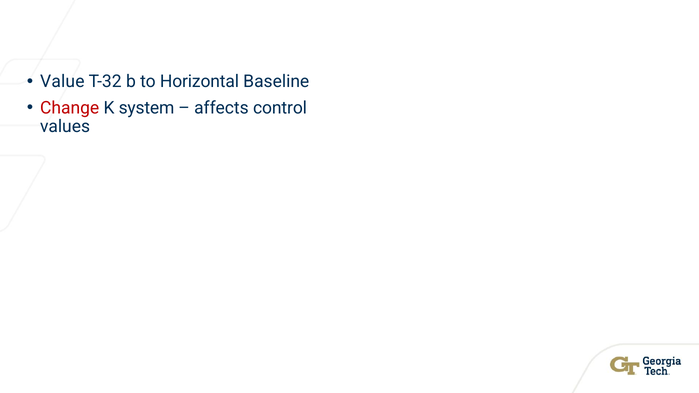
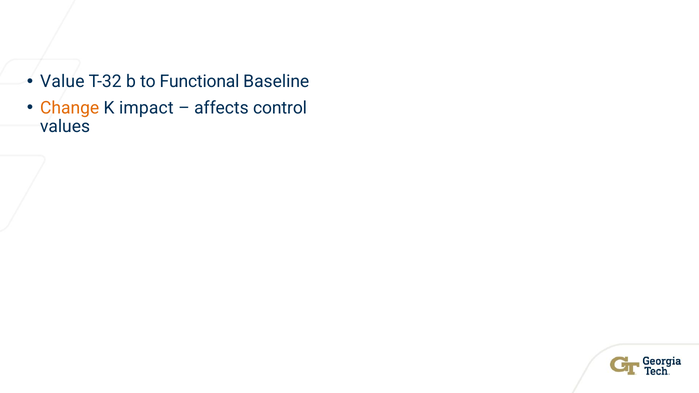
Horizontal: Horizontal -> Functional (200, 82)
Change colour: red -> orange (70, 108)
system: system -> impact (146, 108)
